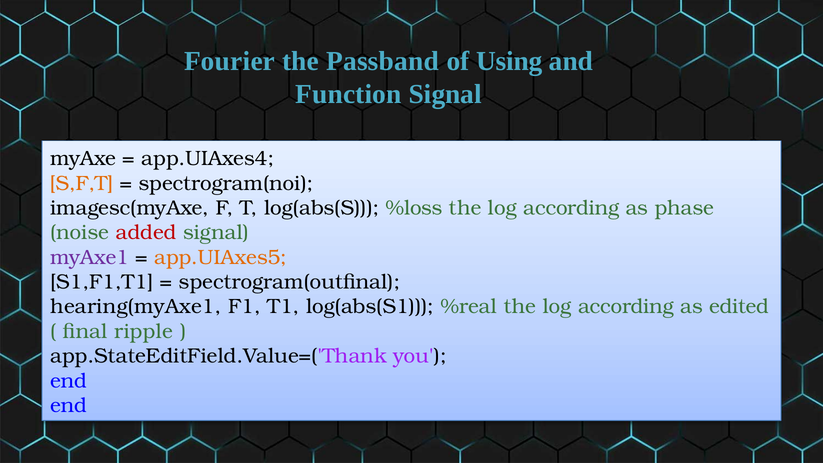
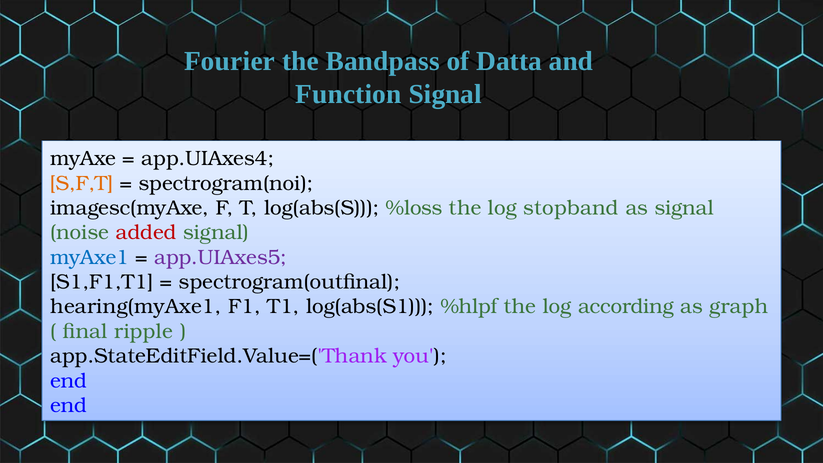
Passband: Passband -> Bandpass (383, 61)
Using: Using -> Datta (509, 61)
according: according -> stopband (571, 208)
as phase: phase -> signal (684, 208)
myAxe1 colour: purple -> blue (90, 257)
app.UIAxes5 colour: orange -> purple (221, 257)
%real: %real -> %hlpf (469, 307)
edited: edited -> graph (739, 307)
